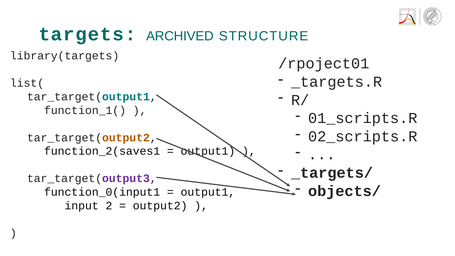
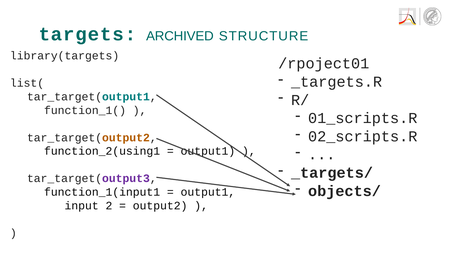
function_2(saves1: function_2(saves1 -> function_2(using1 (102, 151)
function_0(input1: function_0(input1 -> function_1(input1 (102, 192)
